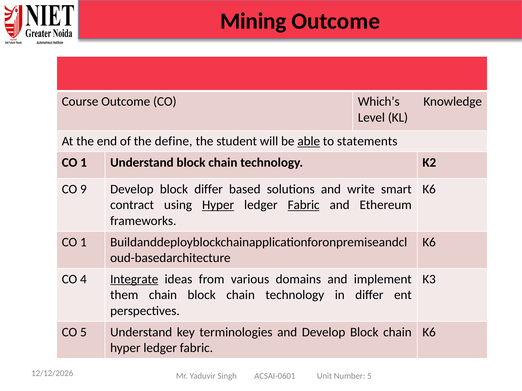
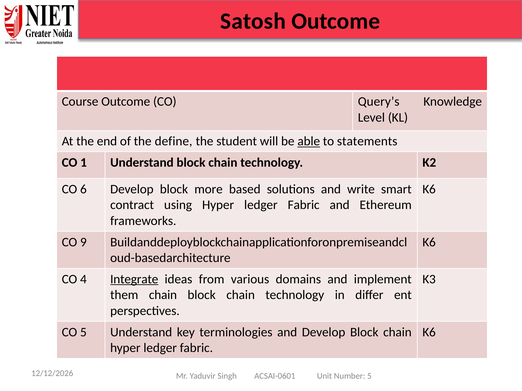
Mining: Mining -> Satosh (253, 21)
Which’s: Which’s -> Query’s (379, 102)
9: 9 -> 6 (83, 189)
block differ: differ -> more (209, 189)
Hyper underline: present -> none (218, 205)
Fabric underline: present -> none (304, 205)
1: 1 -> 9 (83, 242)
